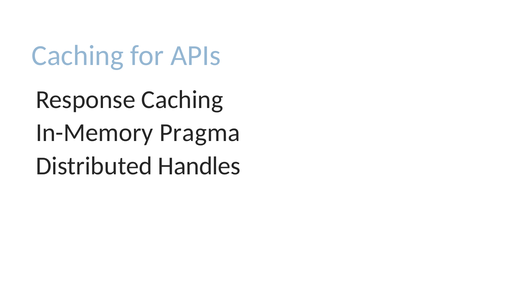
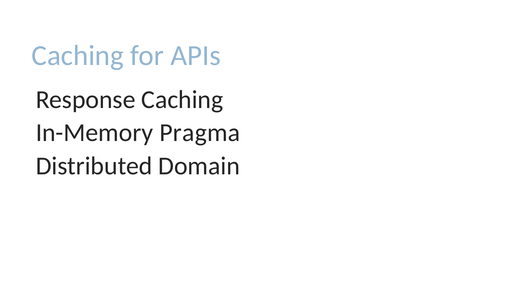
Handles: Handles -> Domain (199, 166)
